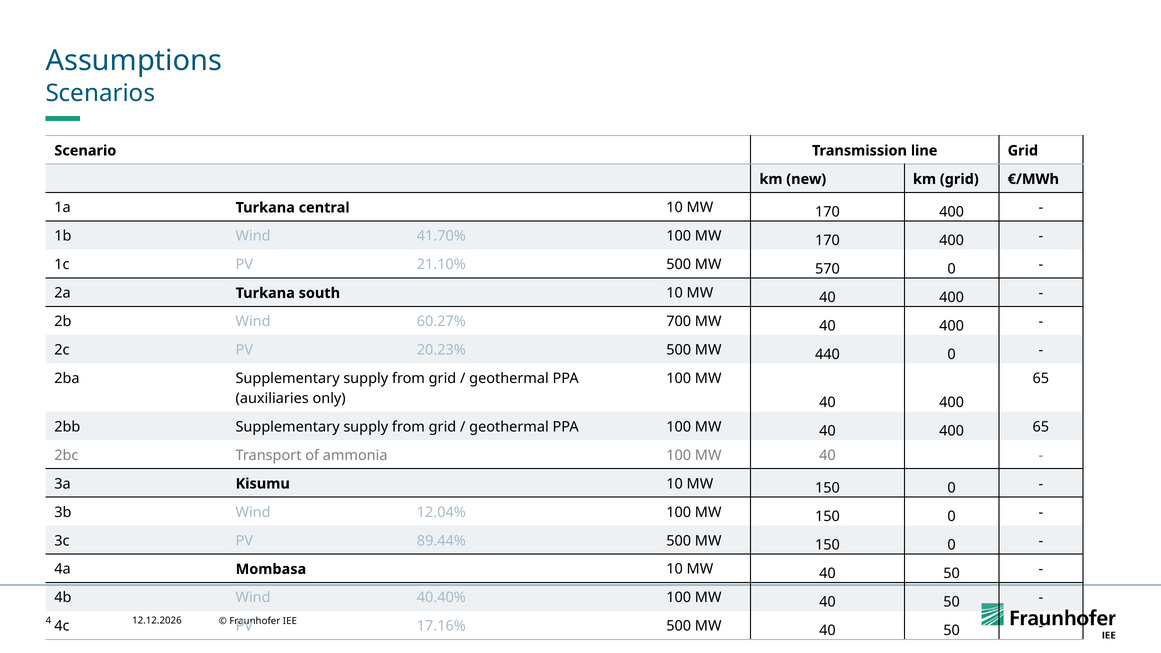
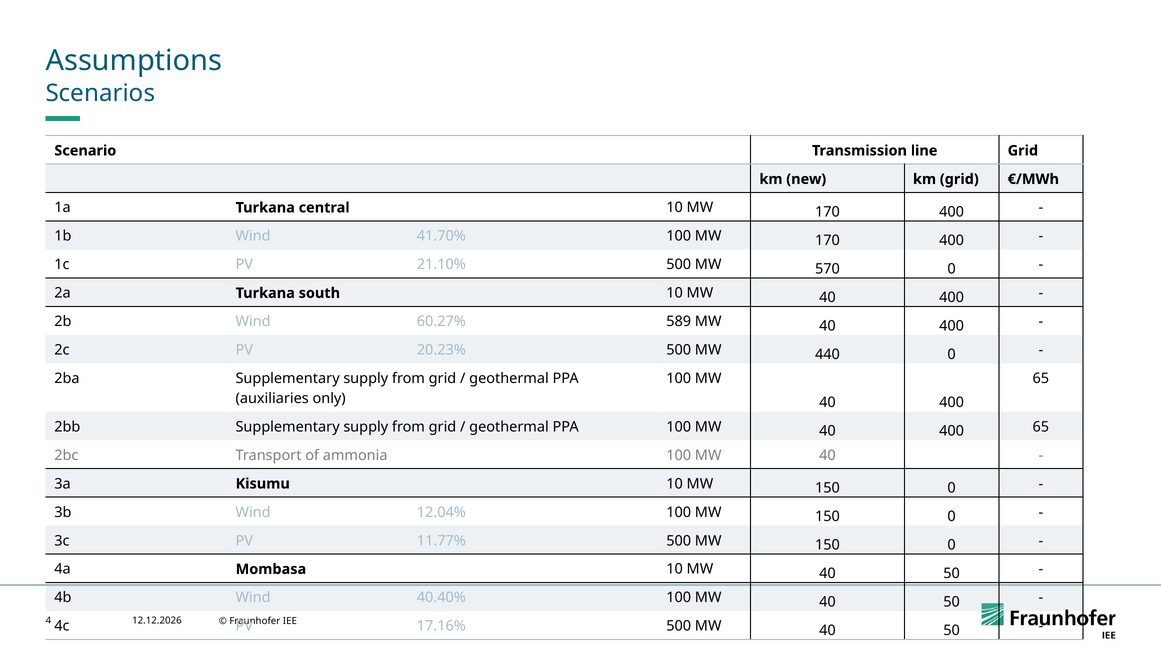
700: 700 -> 589 (679, 322)
89.44%: 89.44% -> 11.77% (441, 541)
